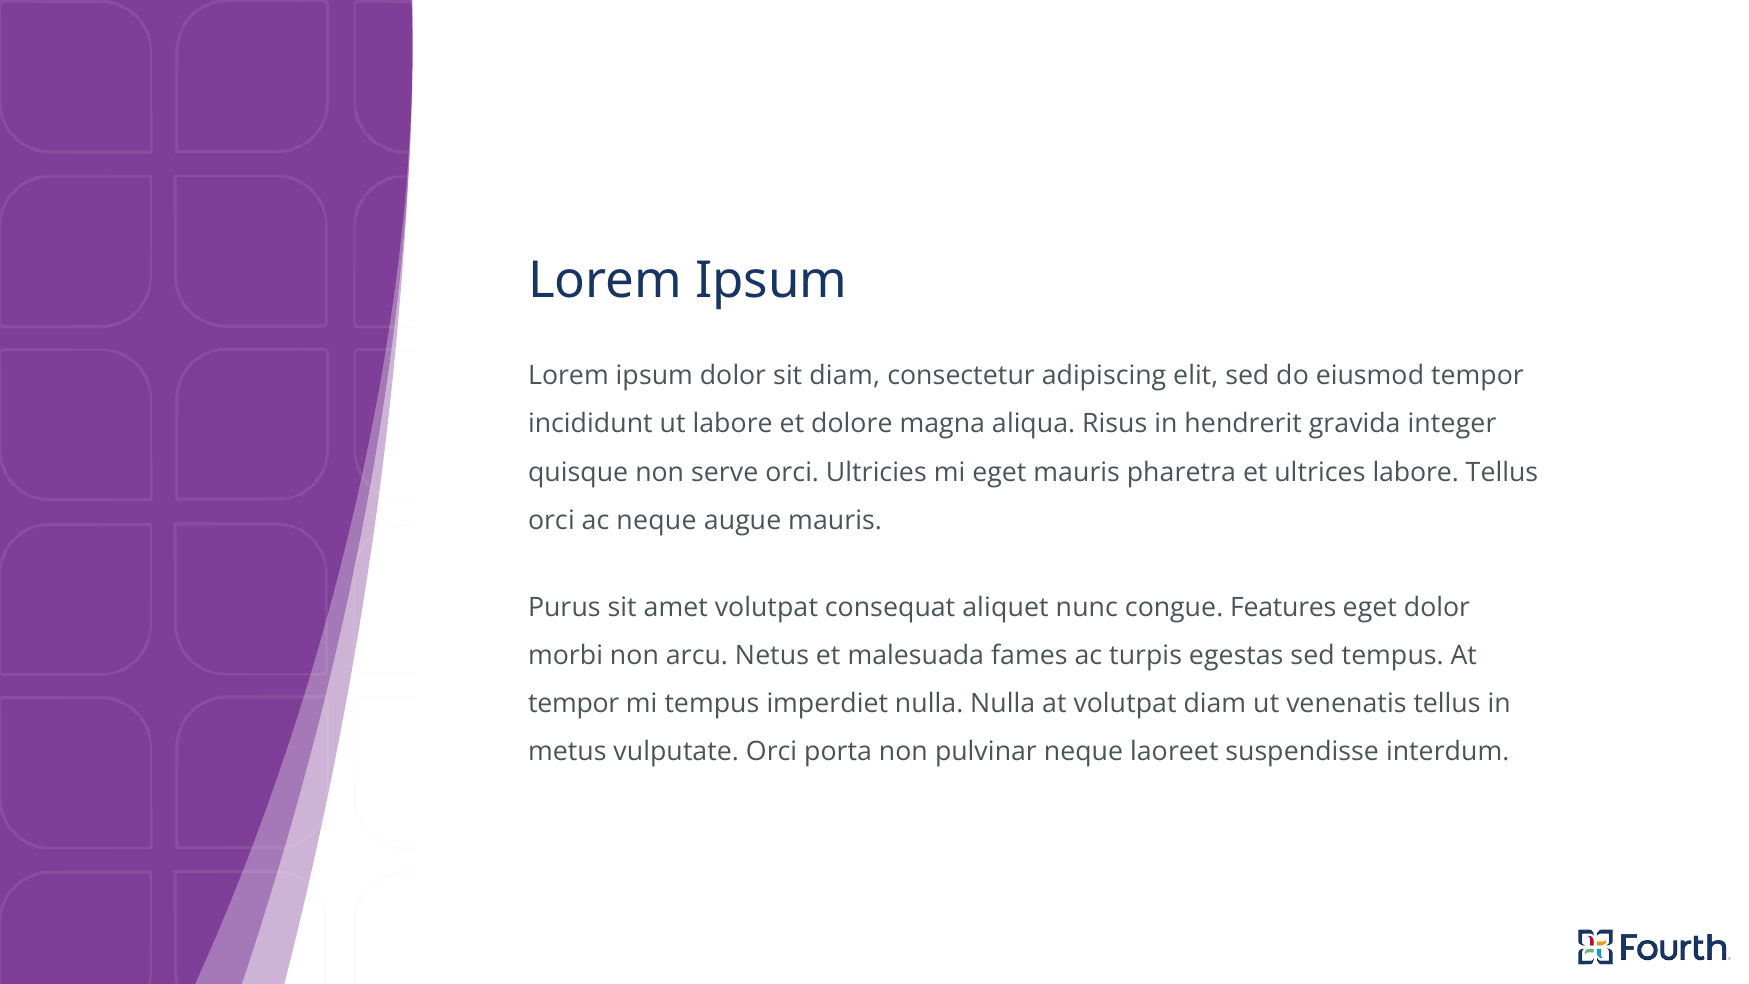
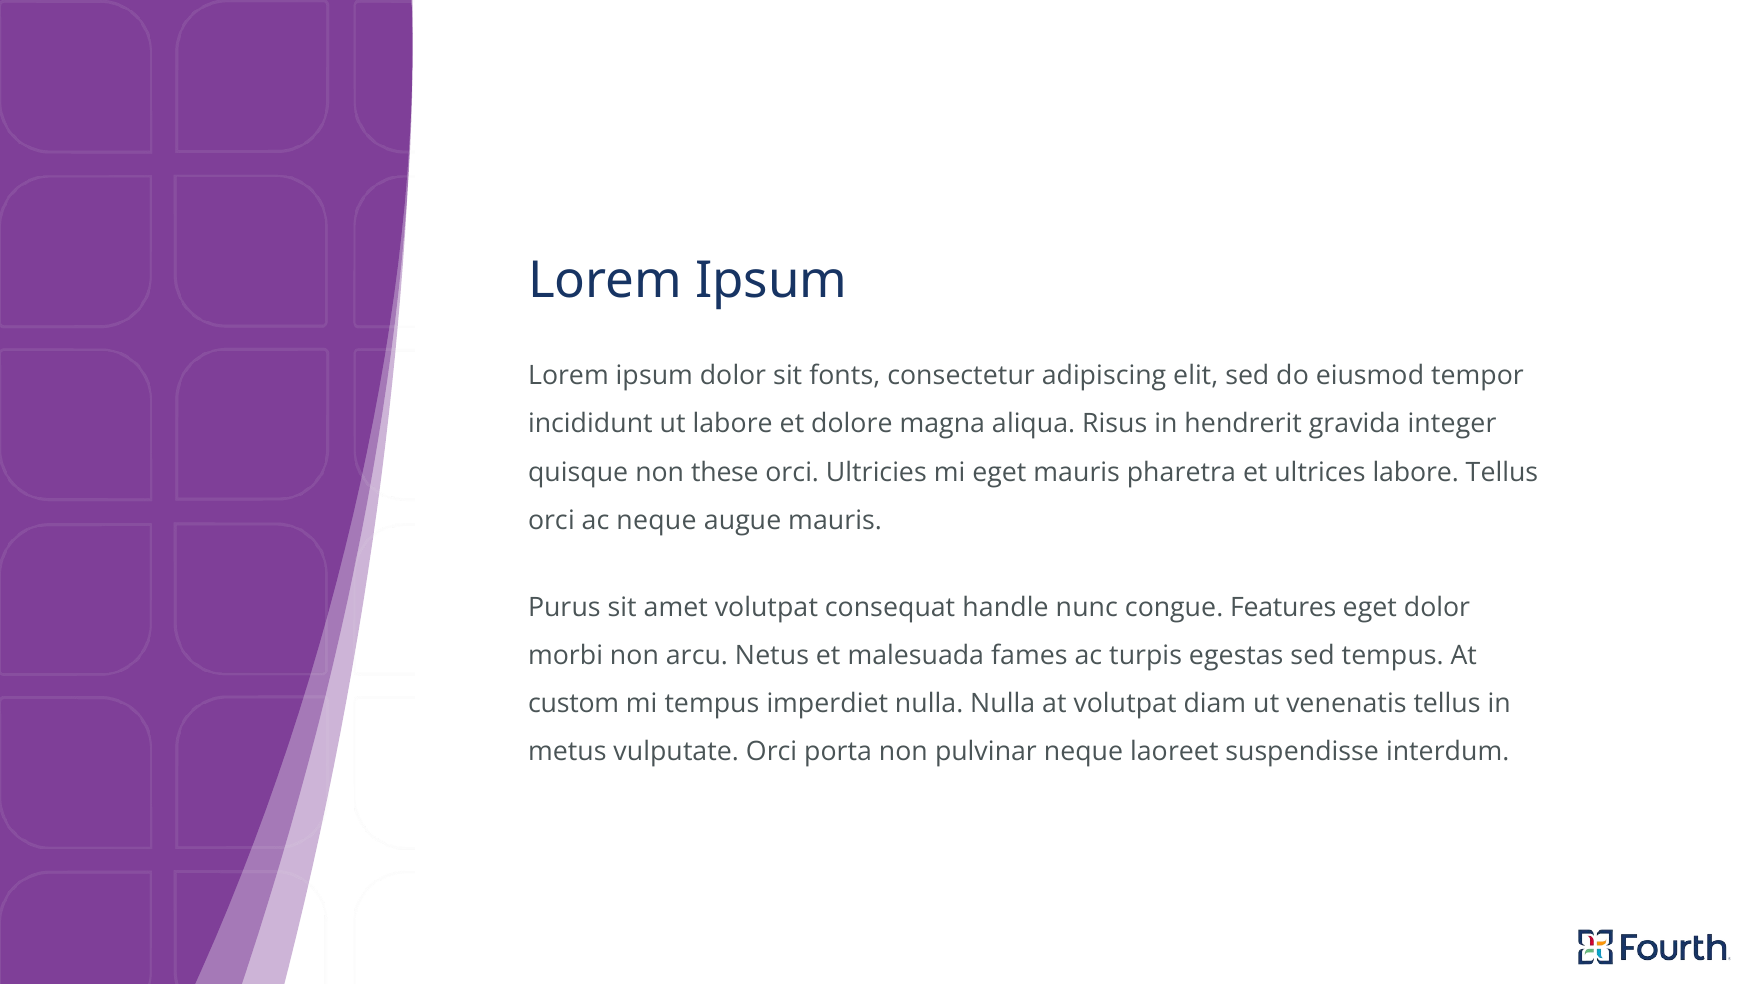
sit diam: diam -> fonts (845, 376)
serve: serve -> these (725, 472)
aliquet: aliquet -> handle (1005, 607)
tempor: tempor -> custom (574, 704)
